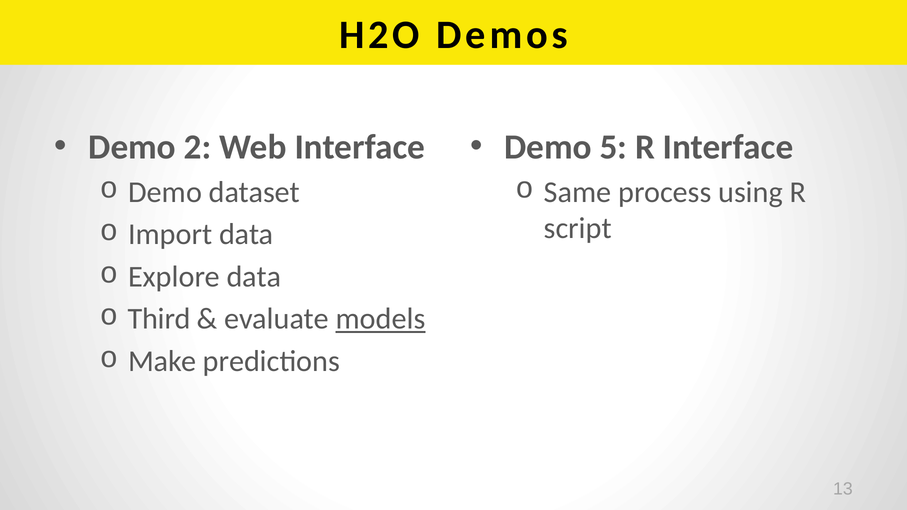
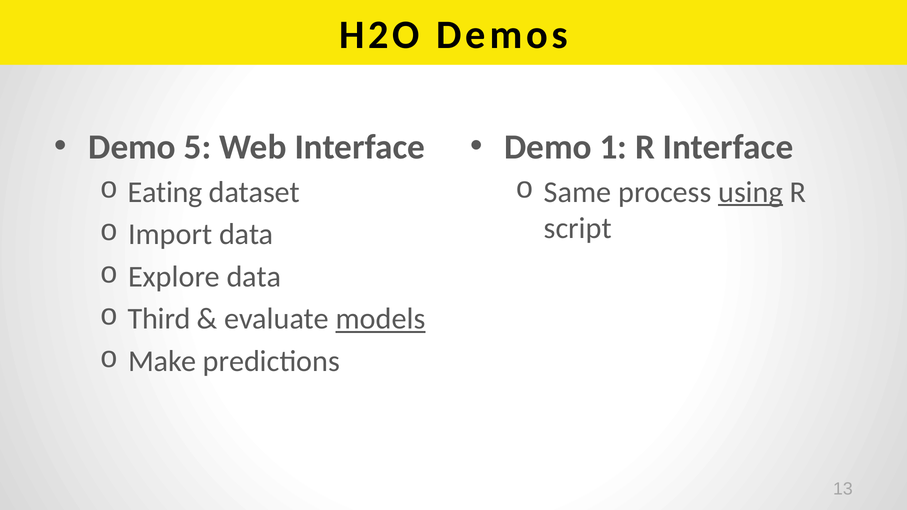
2: 2 -> 5 (198, 147)
5: 5 -> 1 (613, 147)
Demo: Demo -> Eating (165, 192)
using underline: none -> present (751, 192)
